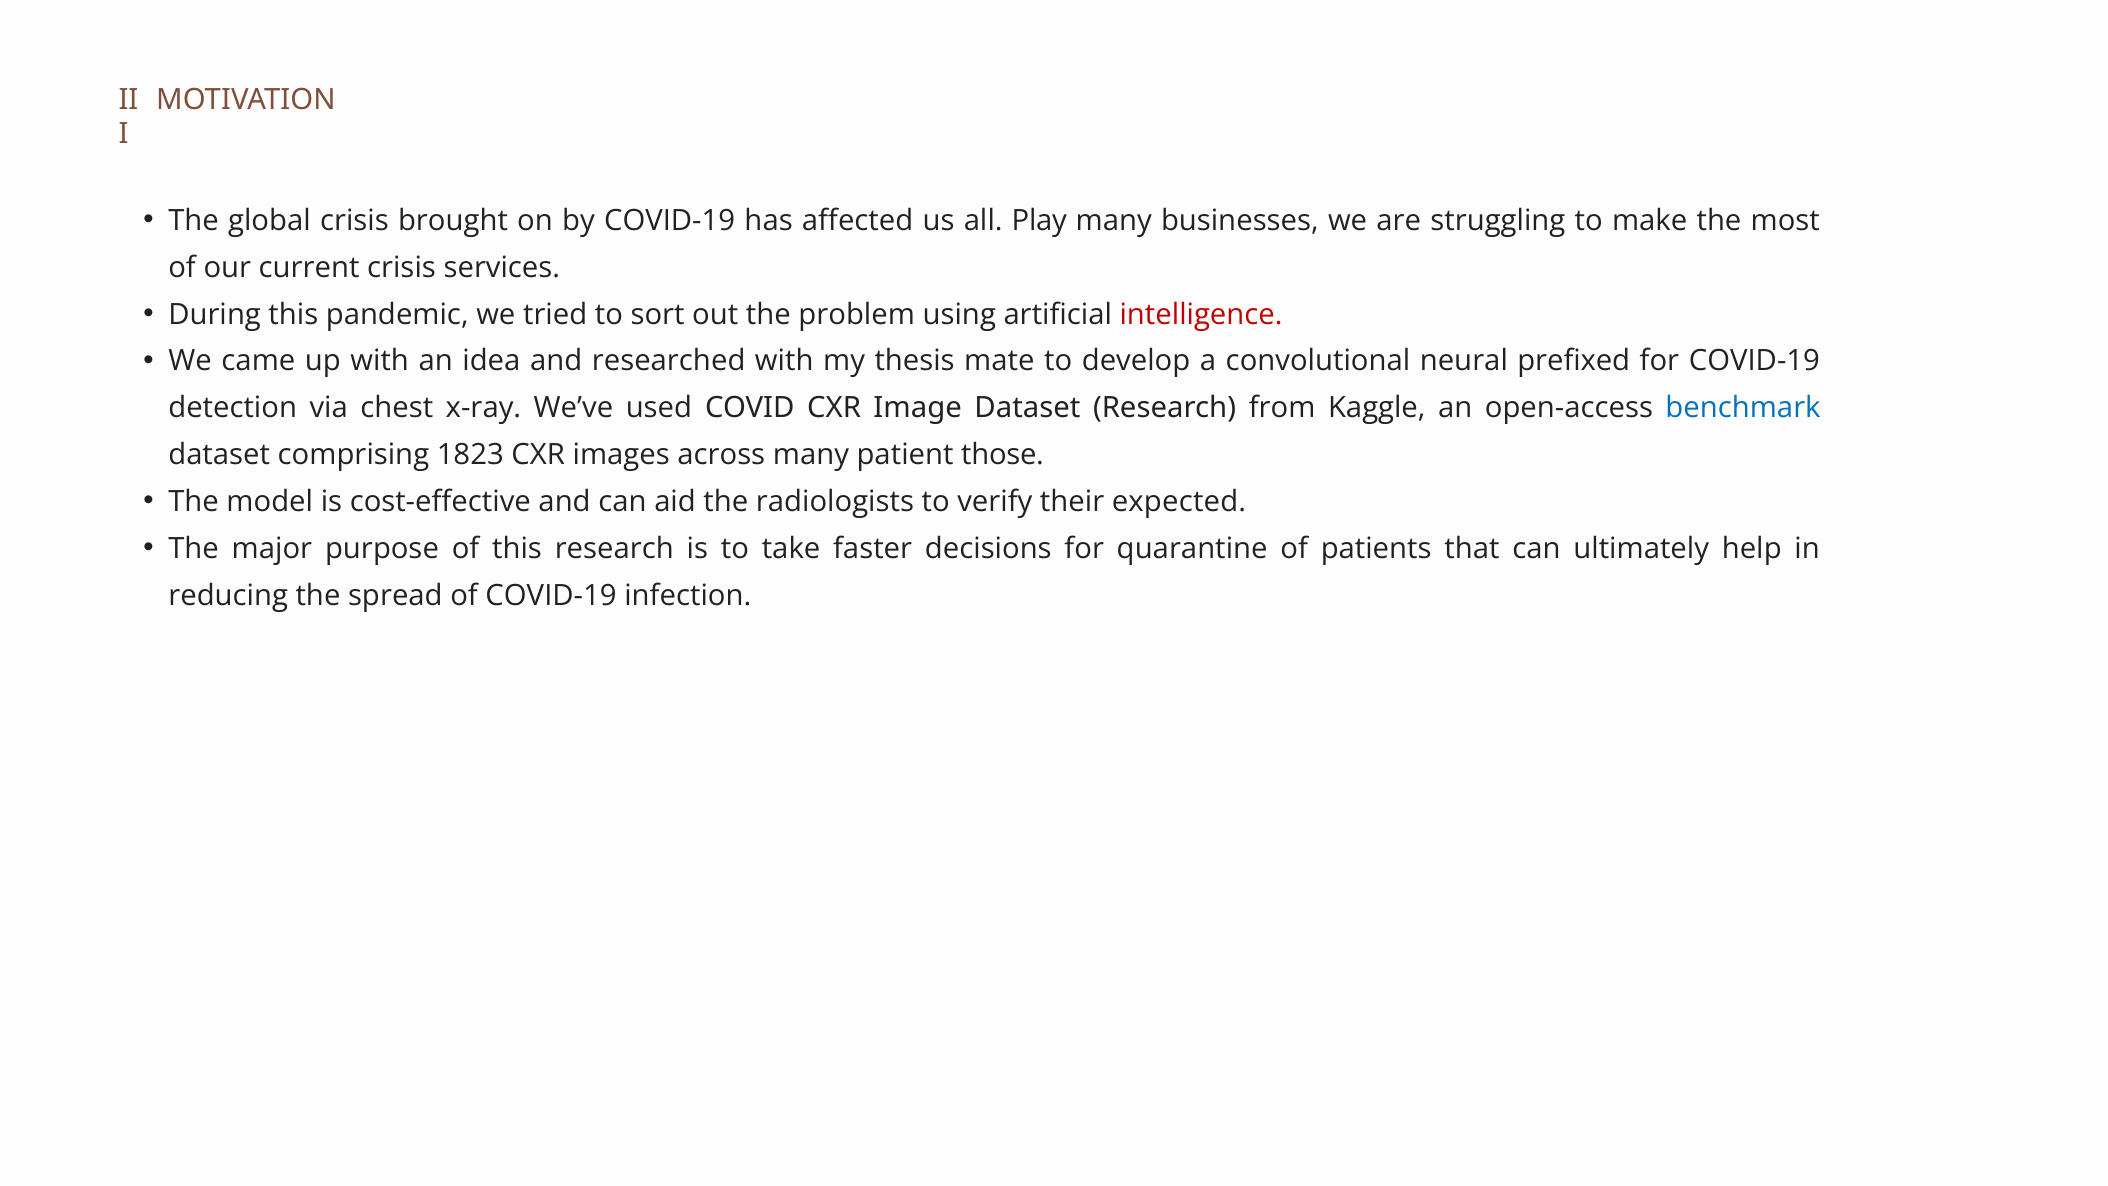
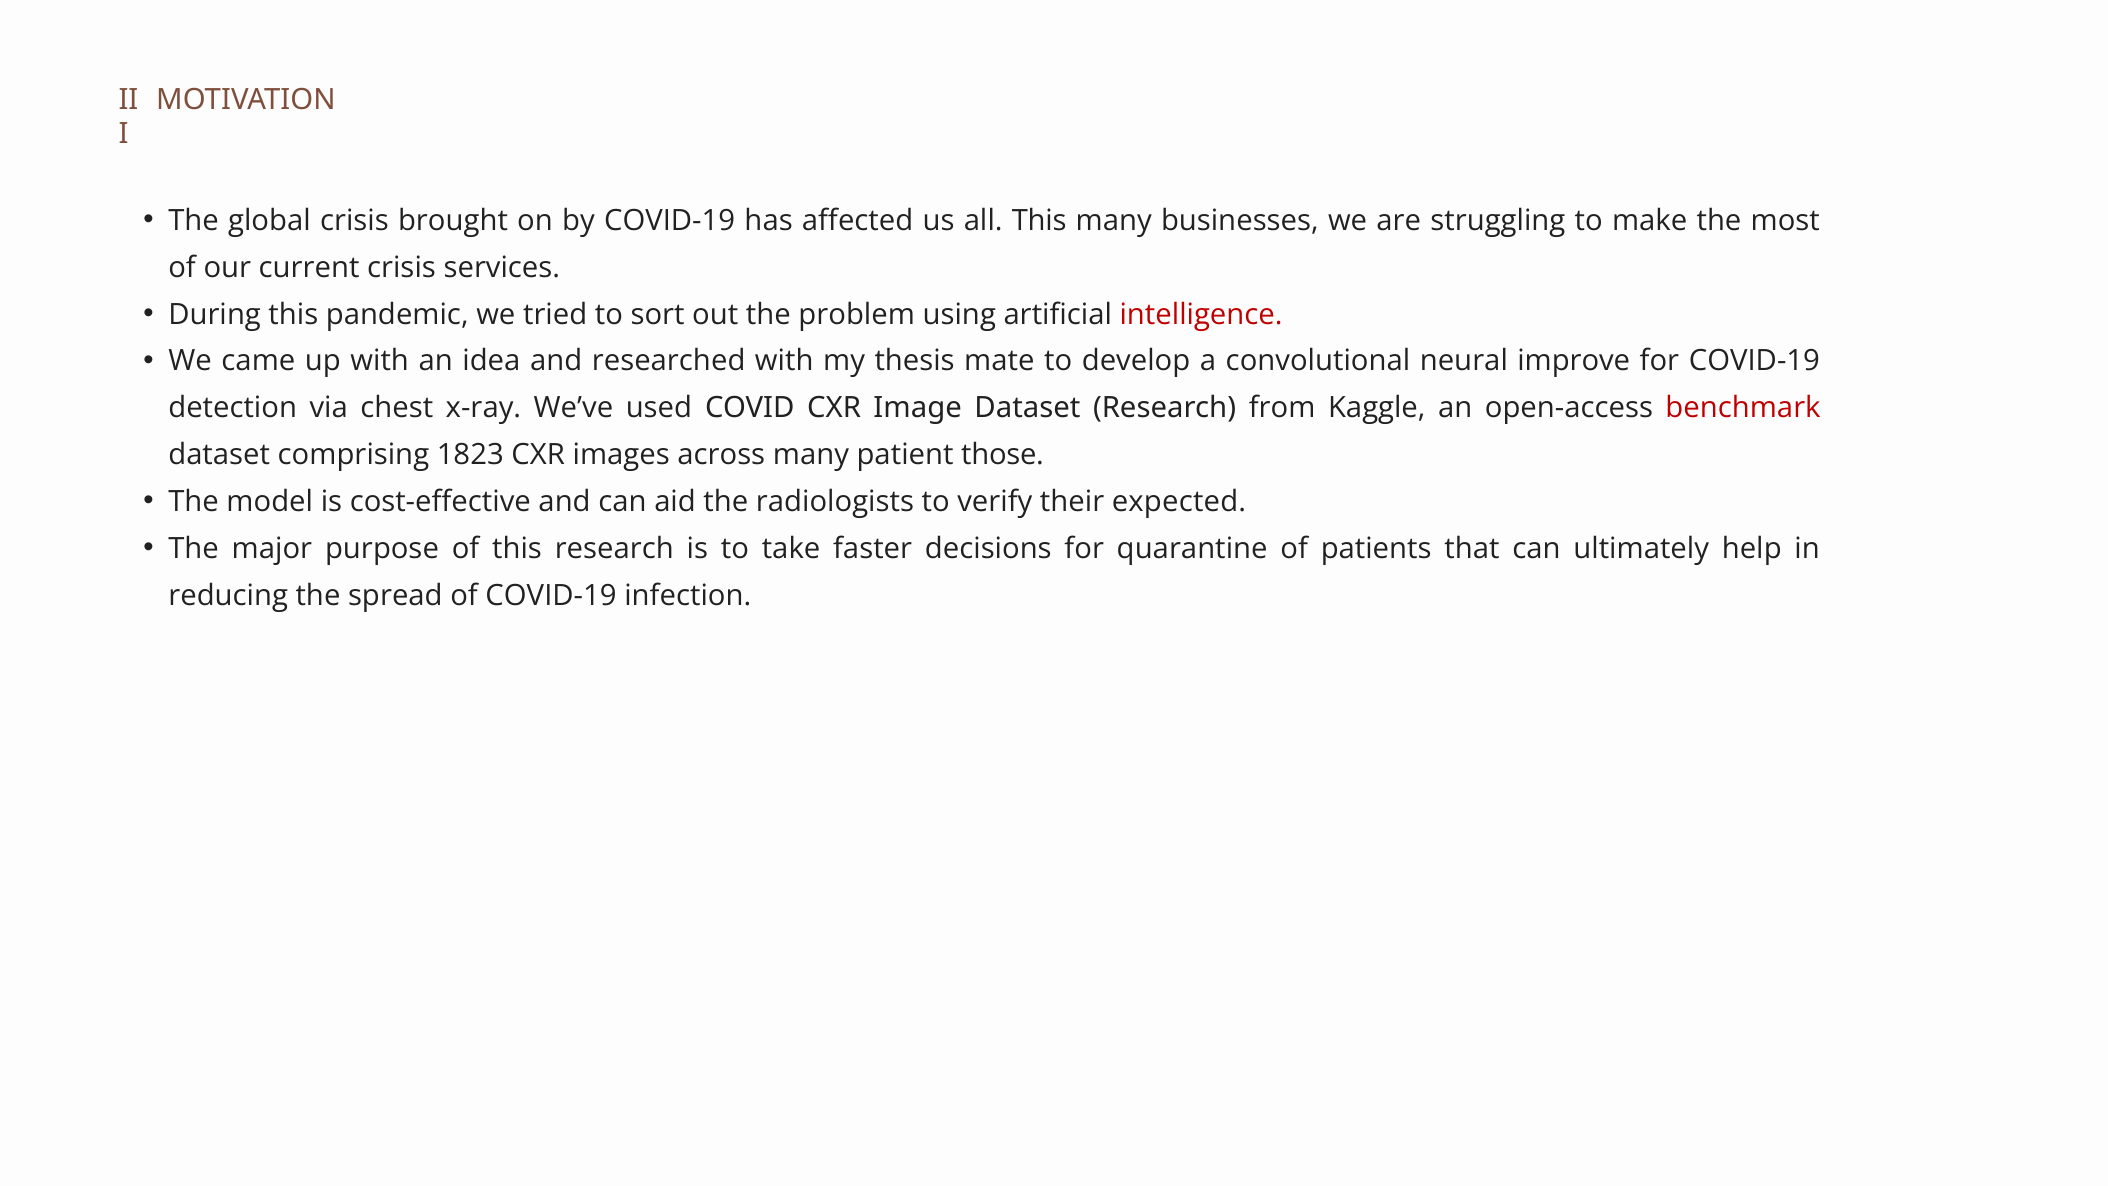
all Play: Play -> This (1039, 221)
prefixed: prefixed -> improve (1574, 361)
benchmark colour: blue -> red (1743, 408)
